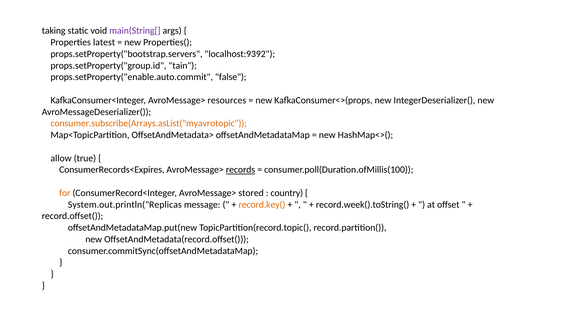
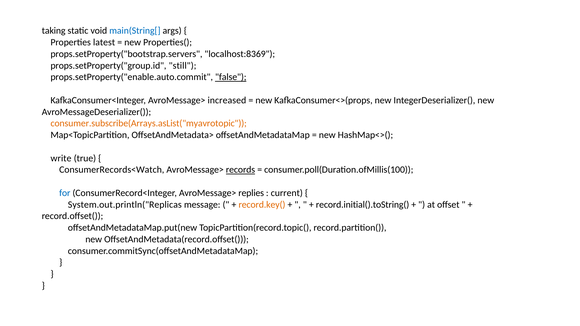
main(String[ colour: purple -> blue (135, 31)
localhost:9392: localhost:9392 -> localhost:8369 (240, 54)
tain: tain -> still (183, 66)
false underline: none -> present (231, 77)
resources: resources -> increased (227, 100)
allow: allow -> write (61, 158)
ConsumerRecords<Expires: ConsumerRecords<Expires -> ConsumerRecords<Watch (112, 170)
for colour: orange -> blue (65, 193)
stored: stored -> replies (251, 193)
country: country -> current (287, 193)
record.week().toString(: record.week().toString( -> record.initial().toString( (363, 205)
